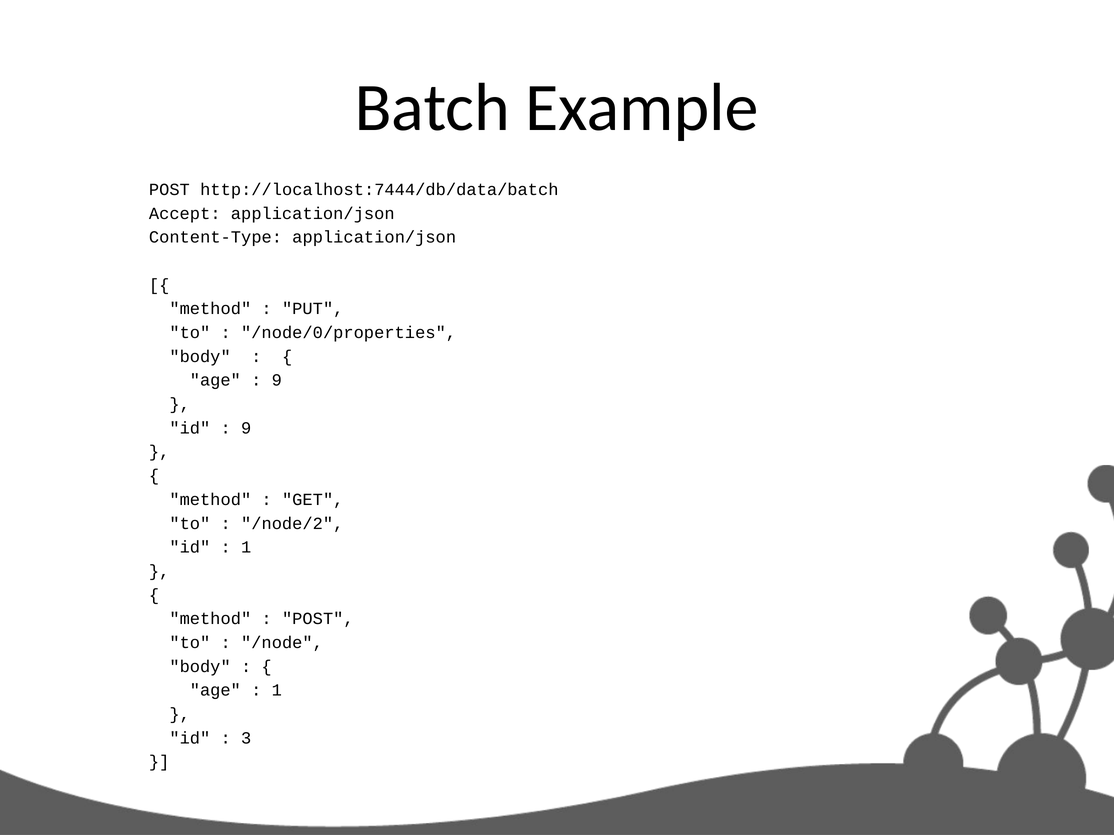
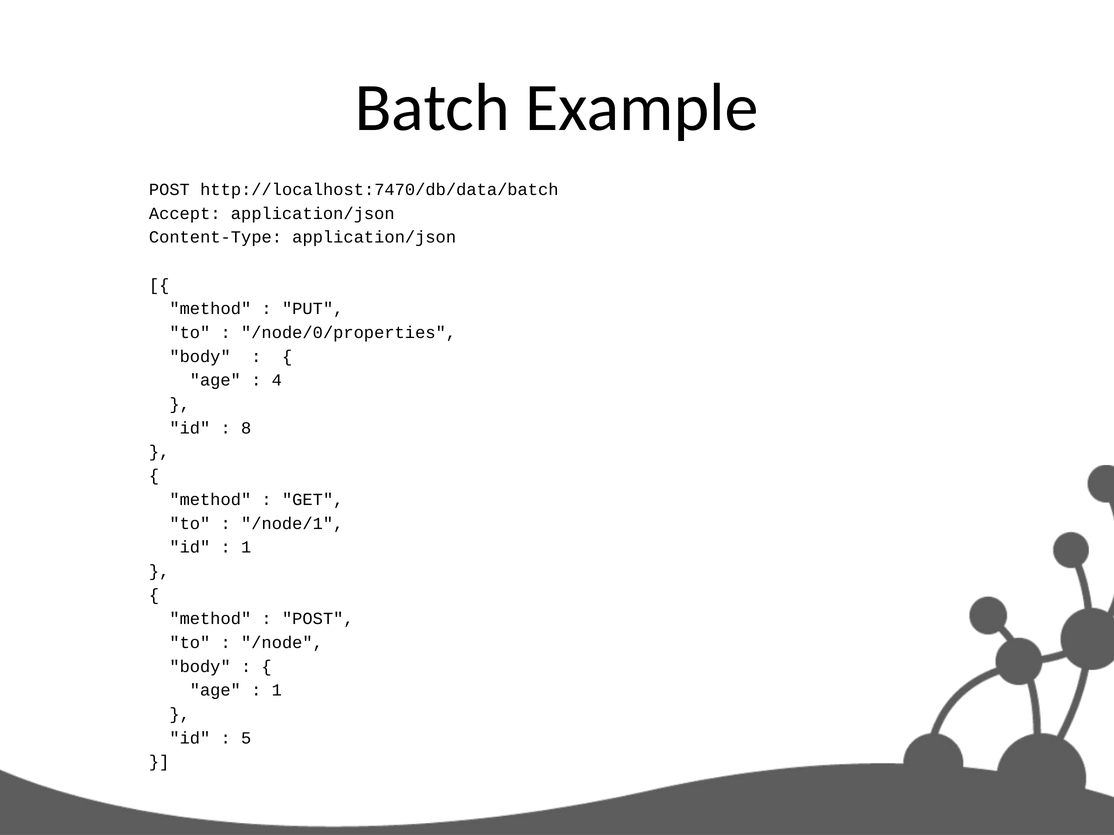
http://localhost:7444/db/data/batch: http://localhost:7444/db/data/batch -> http://localhost:7470/db/data/batch (379, 190)
9: 9 -> 4 (277, 381)
9: 9 -> 8 (246, 428)
/node/2: /node/2 -> /node/1 (292, 524)
3: 3 -> 5 (246, 738)
